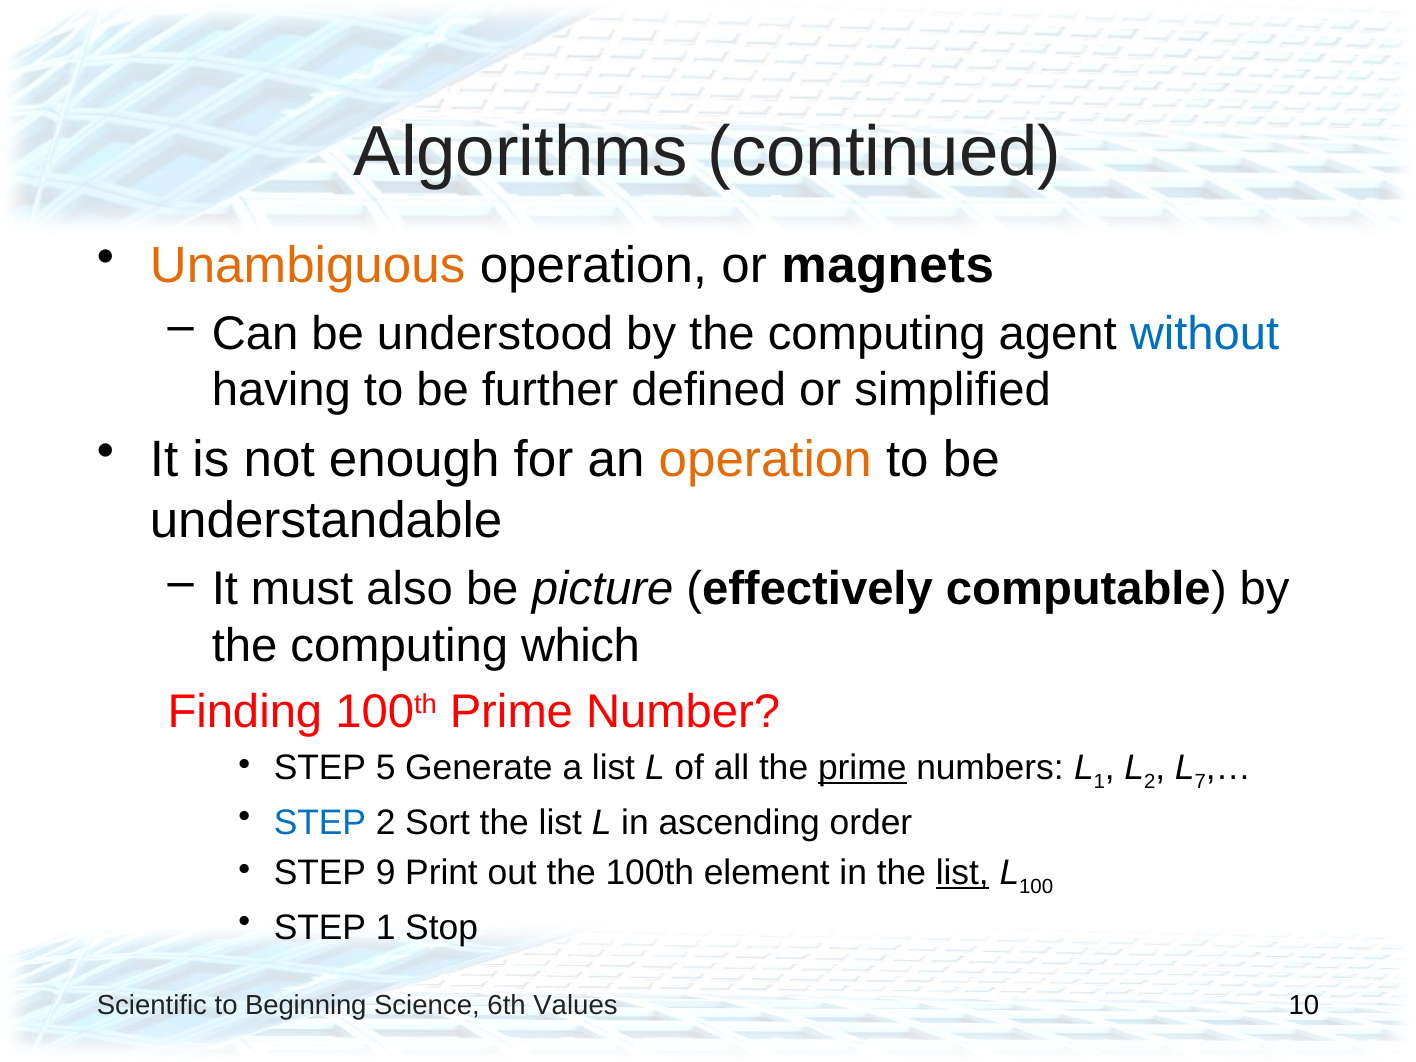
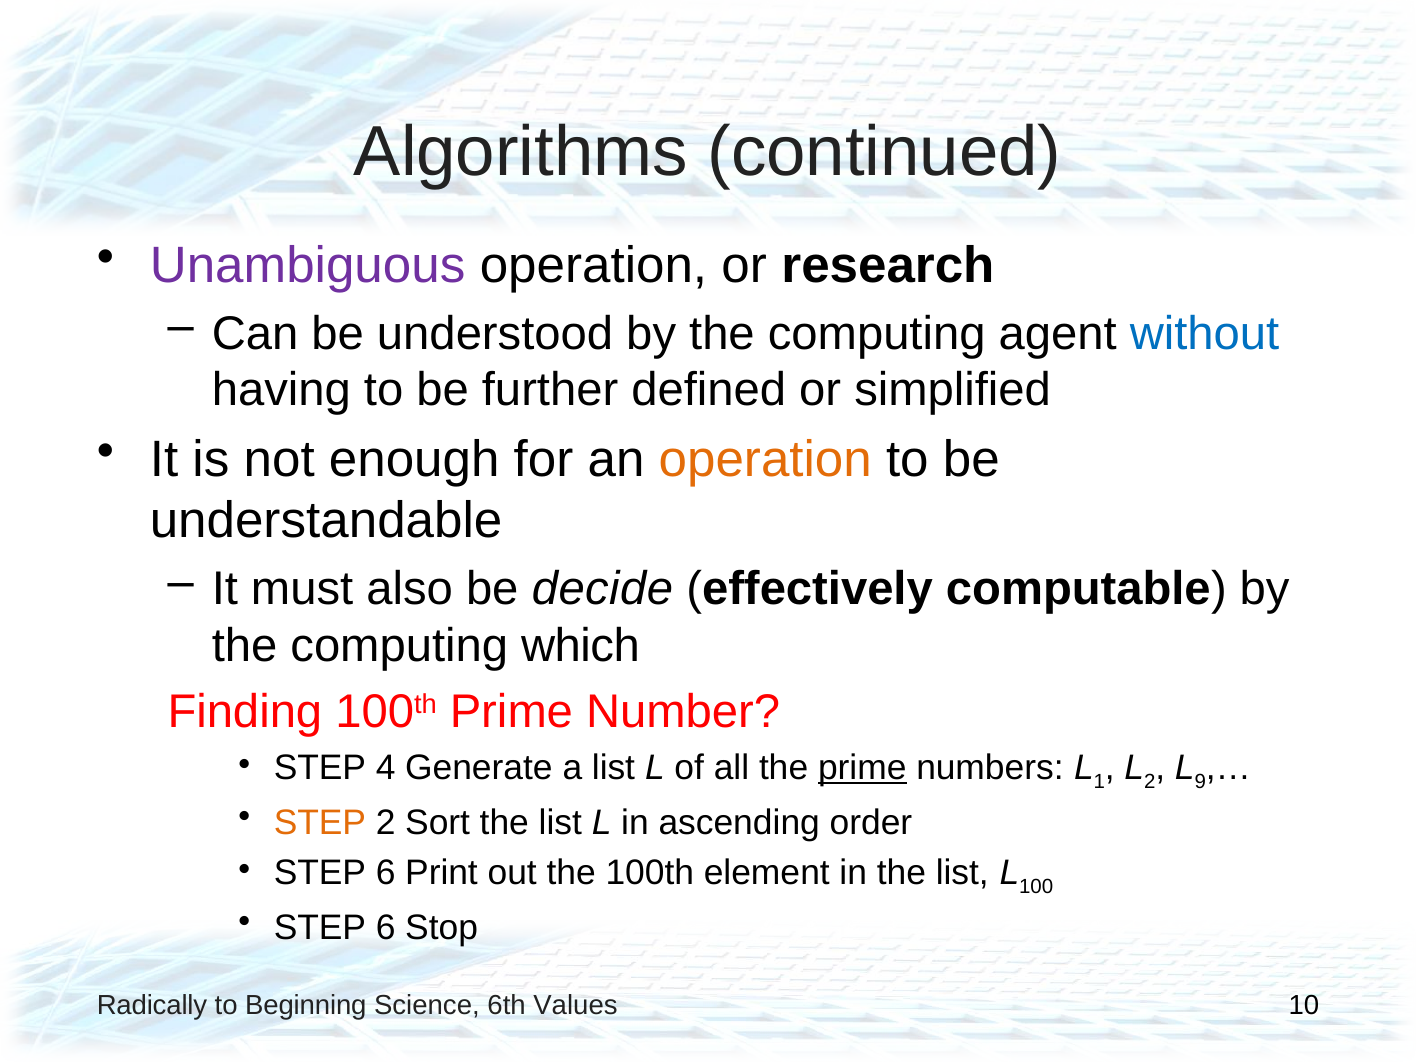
Unambiguous colour: orange -> purple (308, 266)
magnets: magnets -> research (888, 266)
picture: picture -> decide (602, 589)
5: 5 -> 4 (386, 768)
7: 7 -> 9 (1200, 781)
STEP colour: blue -> orange (320, 823)
9: 9 -> 6 (386, 873)
list underline: present -> none (962, 873)
1: 1 -> 6 (386, 928)
Scientific: Scientific -> Radically (152, 1005)
